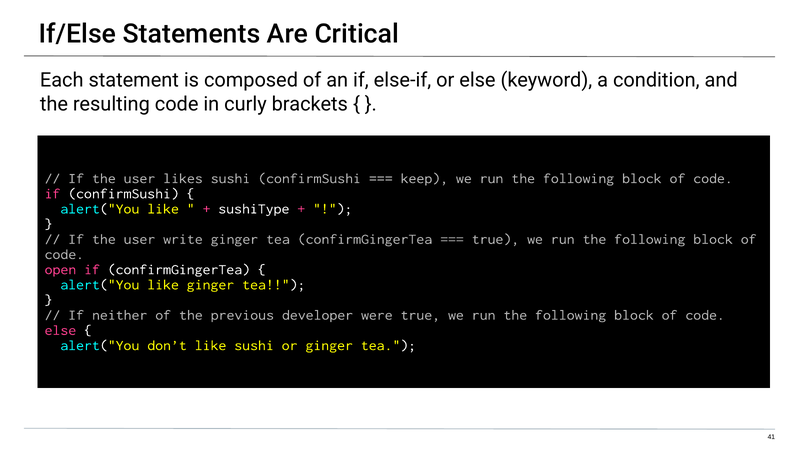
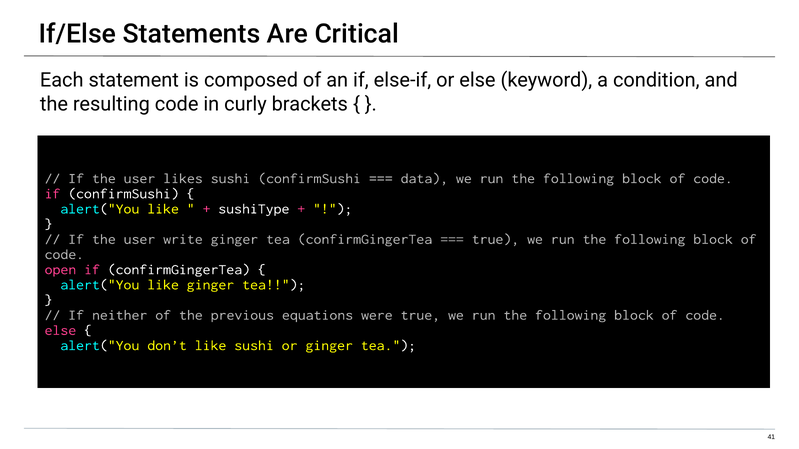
keep: keep -> data (424, 179)
developer: developer -> equations (318, 315)
